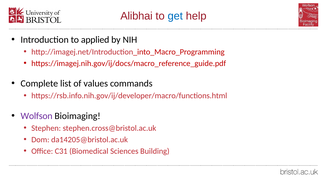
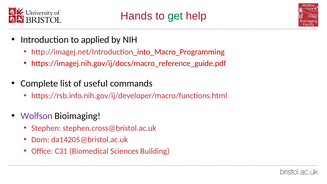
Alibhai: Alibhai -> Hands (136, 16)
get colour: blue -> green (175, 16)
values: values -> useful (96, 84)
